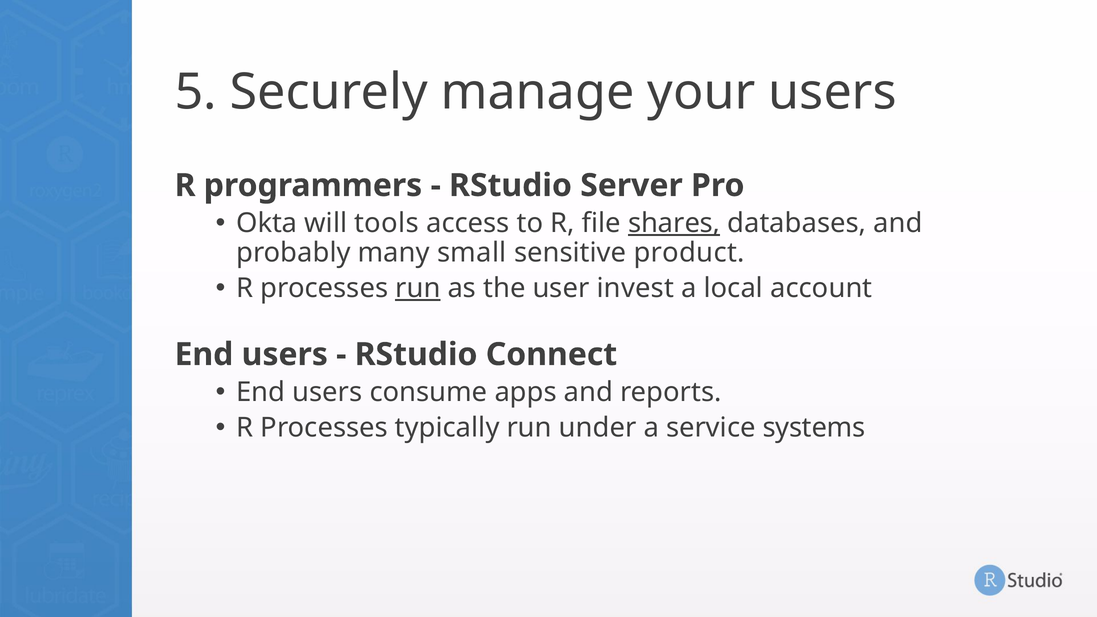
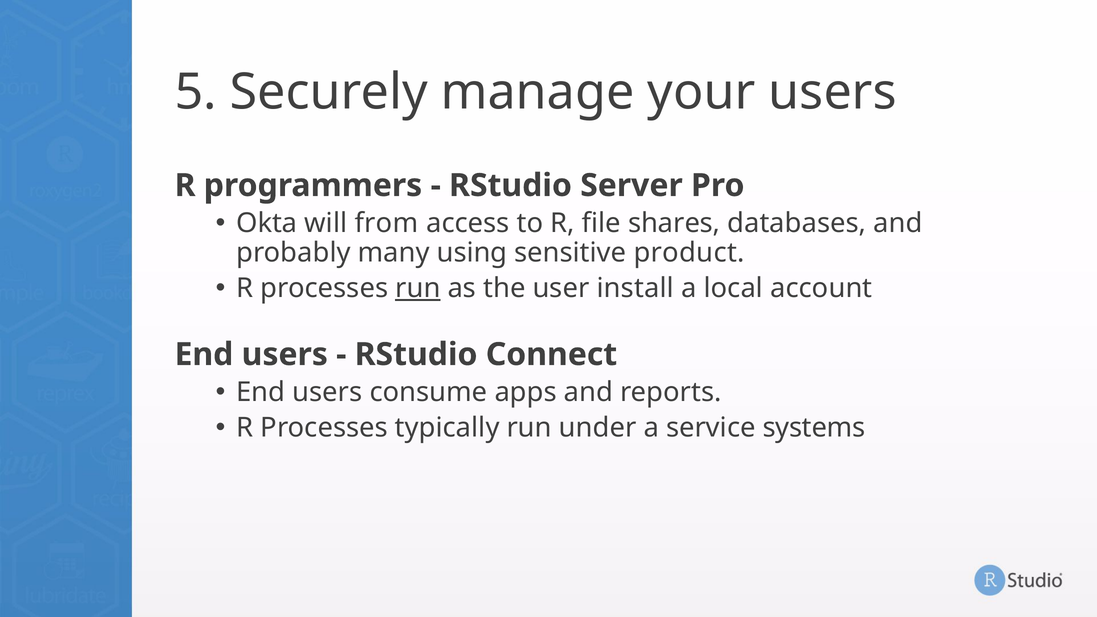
tools: tools -> from (386, 223)
shares underline: present -> none (674, 223)
small: small -> using (472, 253)
invest: invest -> install (635, 288)
